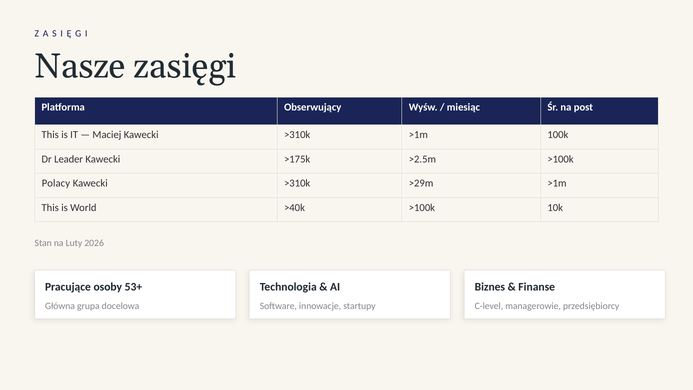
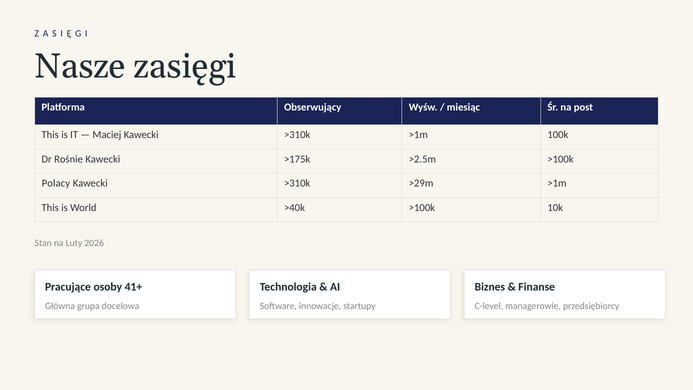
Leader: Leader -> Rośnie (69, 159)
53+: 53+ -> 41+ (133, 287)
